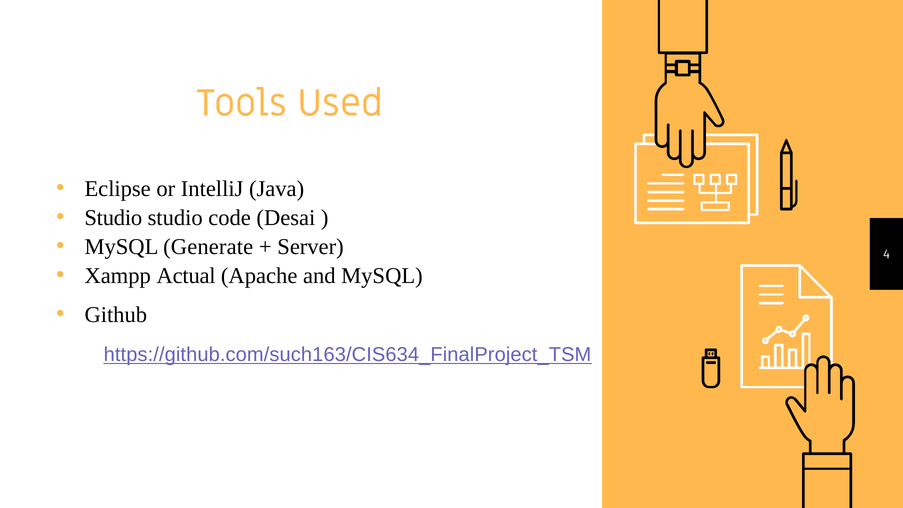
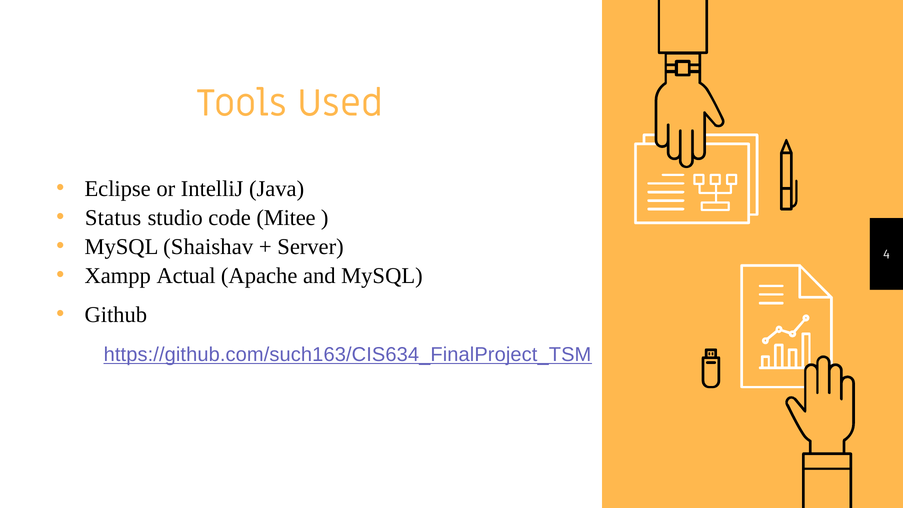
Studio: Studio -> Status (113, 218)
Desai: Desai -> Mitee (286, 218)
Generate: Generate -> Shaishav (208, 247)
